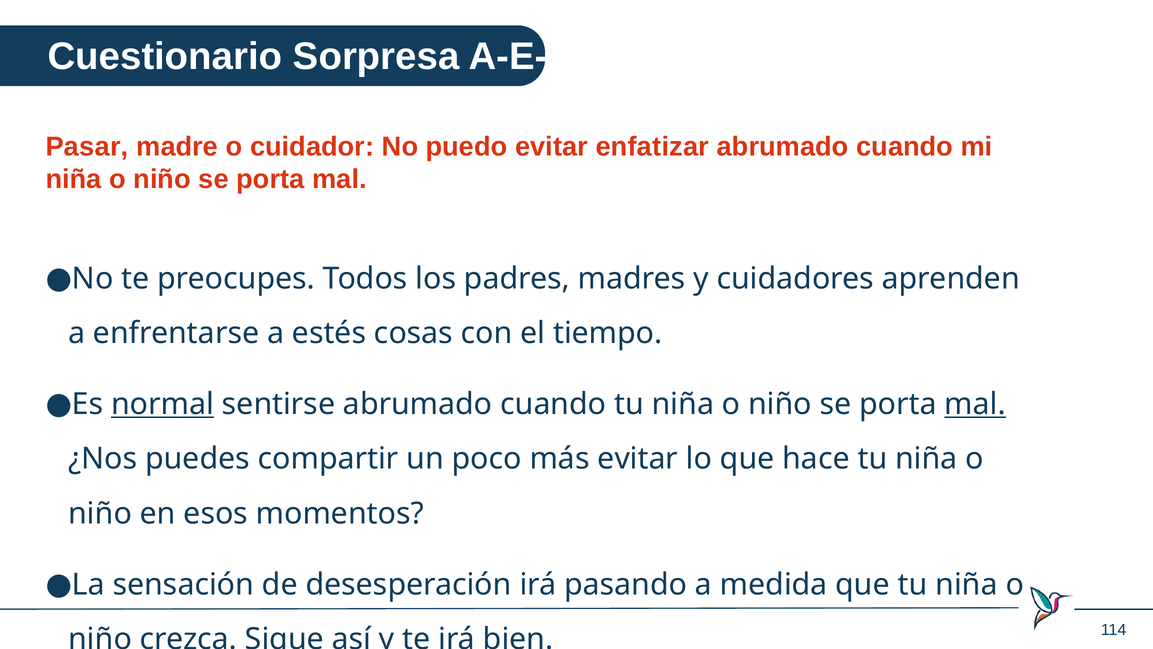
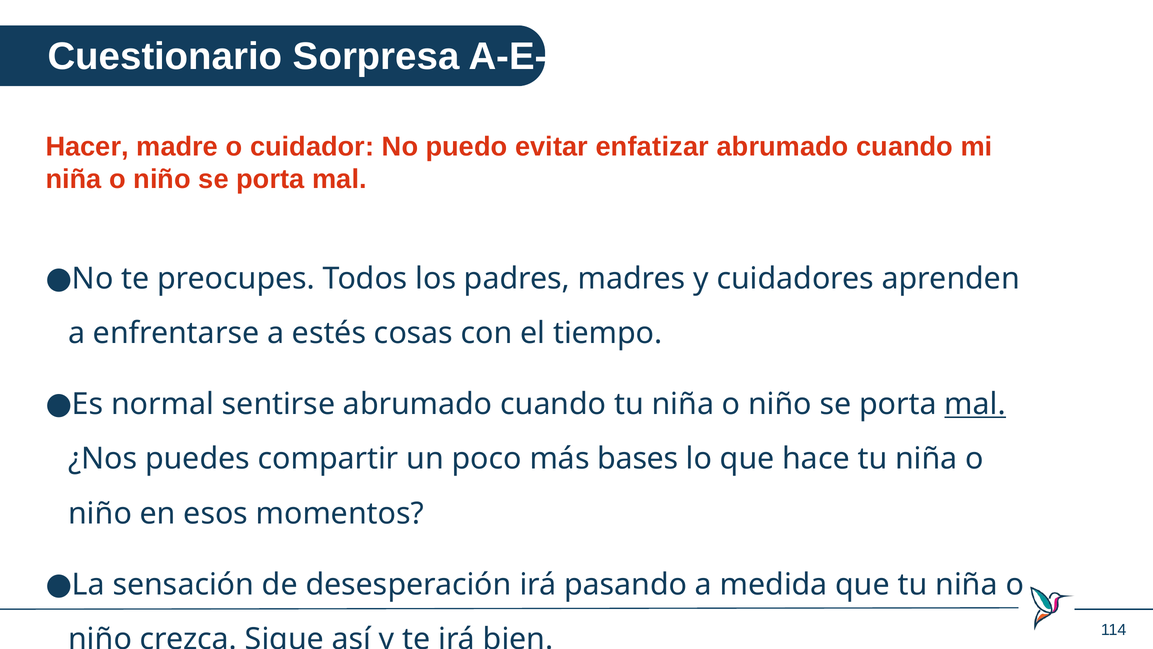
Pasar: Pasar -> Hacer (87, 147)
normal underline: present -> none (163, 404)
más evitar: evitar -> bases (638, 459)
